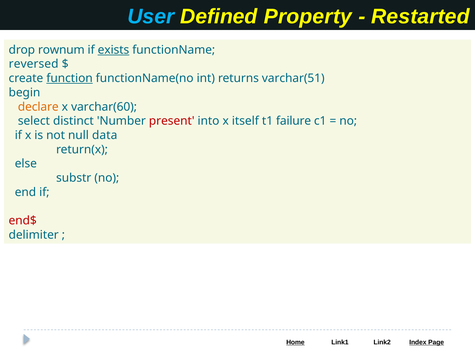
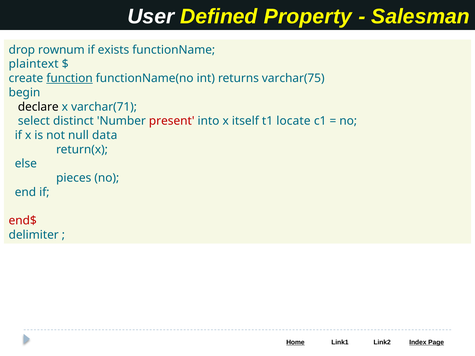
User colour: light blue -> white (151, 16)
Restarted: Restarted -> Salesman (421, 16)
exists underline: present -> none (113, 50)
reversed: reversed -> plaintext (34, 64)
varchar(51: varchar(51 -> varchar(75 (293, 78)
declare colour: orange -> black (38, 107)
varchar(60: varchar(60 -> varchar(71 (104, 107)
failure: failure -> locate (293, 121)
substr: substr -> pieces (74, 178)
